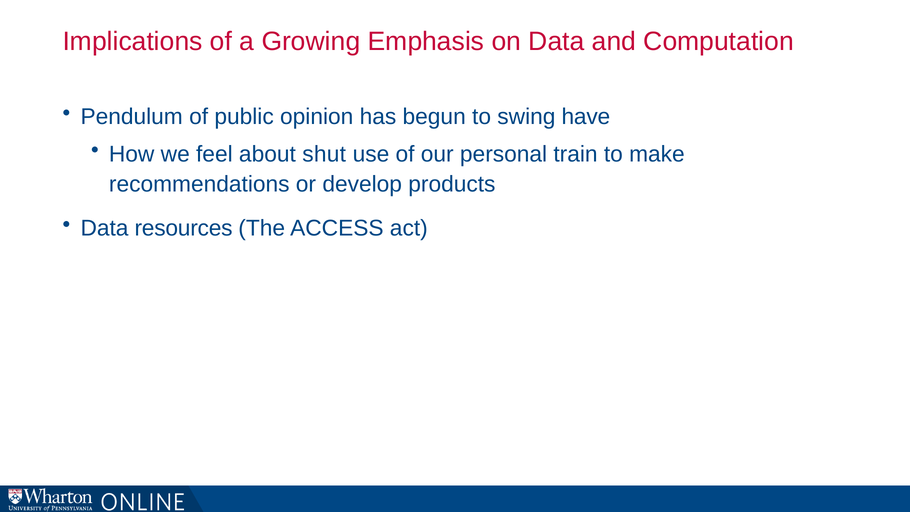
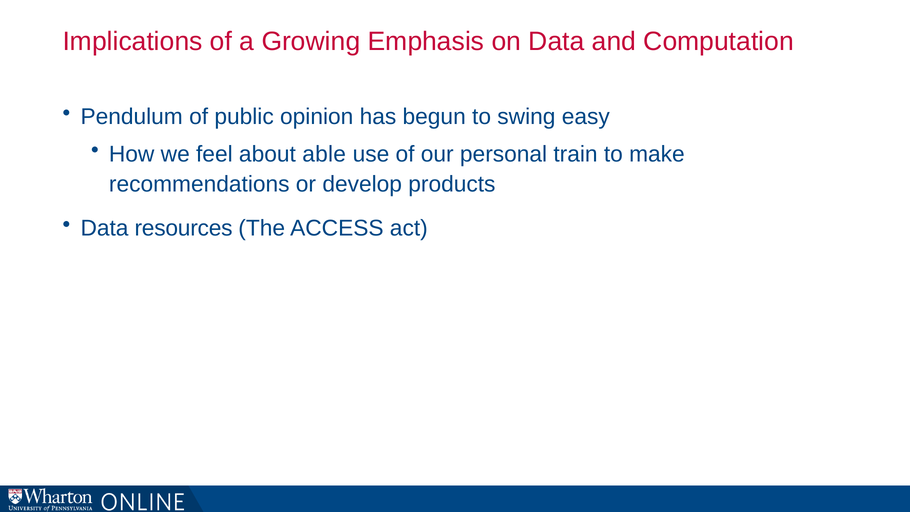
have: have -> easy (586, 117)
shut: shut -> able (324, 154)
